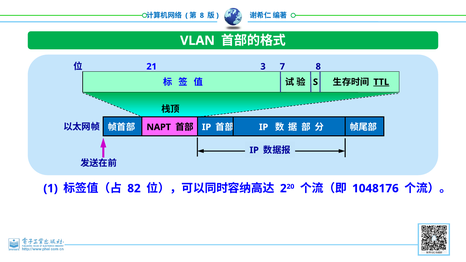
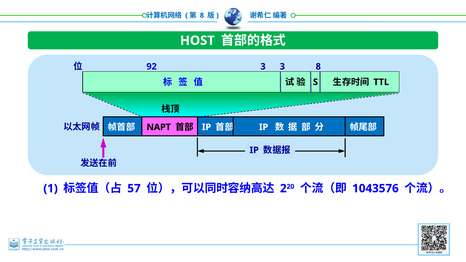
VLAN: VLAN -> HOST (197, 41)
21: 21 -> 92 (152, 67)
3 7: 7 -> 3 (282, 67)
TTL underline: present -> none (381, 82)
82: 82 -> 57 (134, 189)
1048176: 1048176 -> 1043576 (375, 189)
